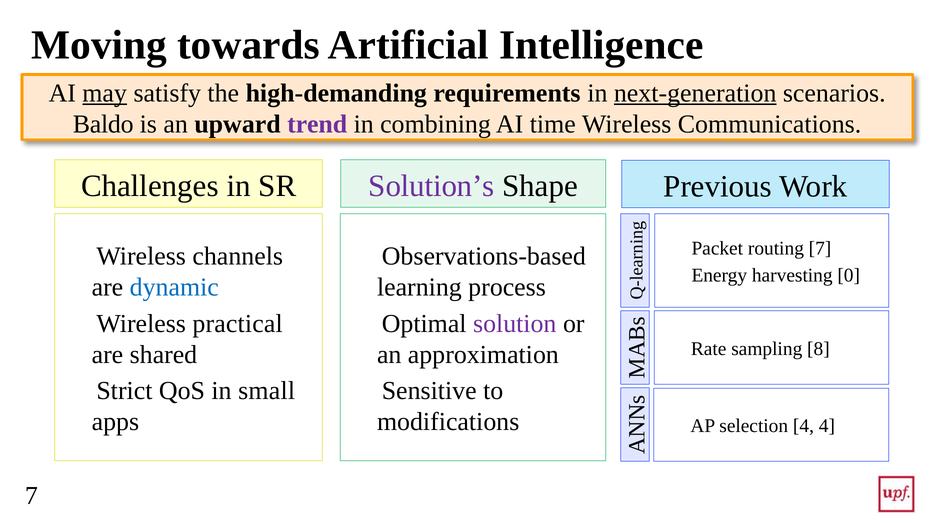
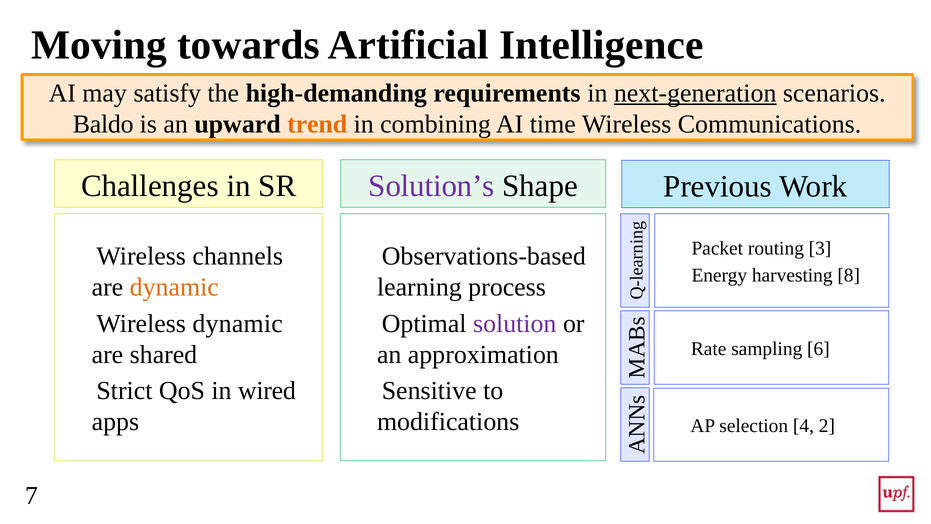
may underline: present -> none (105, 93)
trend colour: purple -> orange (317, 124)
routing 7: 7 -> 3 (820, 248)
0: 0 -> 8 (849, 275)
dynamic colour: blue -> orange (174, 287)
practical: practical -> dynamic (238, 323)
8: 8 -> 6 (818, 349)
small: small -> wired (267, 391)
4 4: 4 -> 2 (827, 426)
